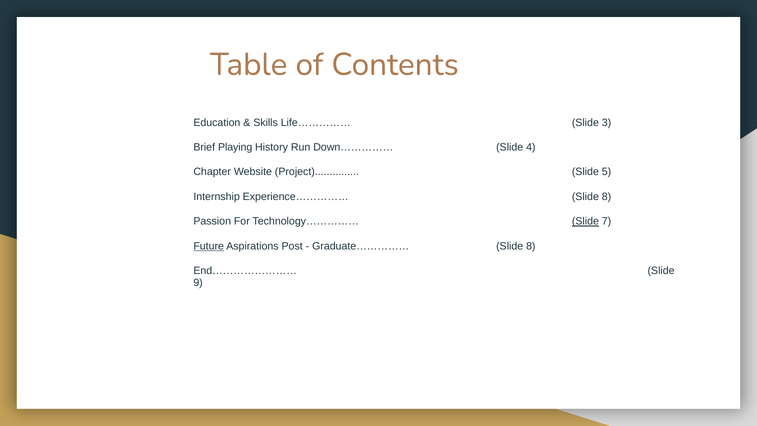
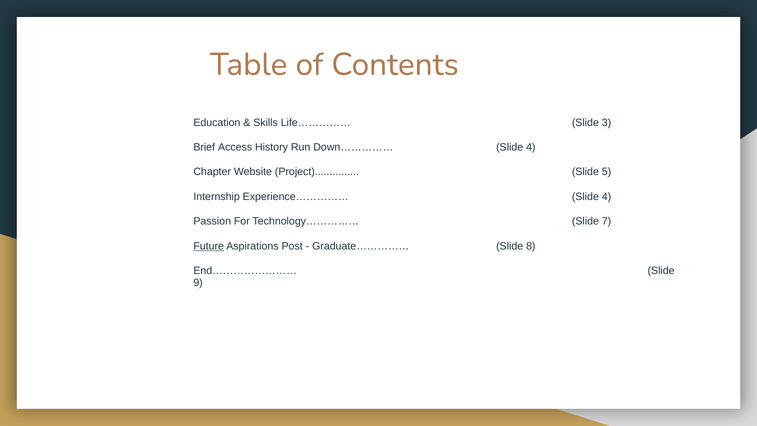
Playing: Playing -> Access (235, 147)
Experience…………… Slide 8: 8 -> 4 (607, 197)
Slide underline: present -> none (585, 221)
